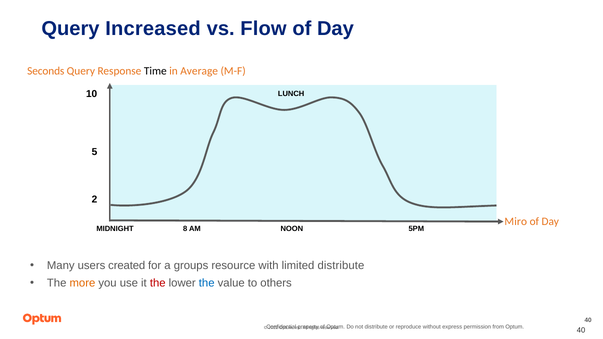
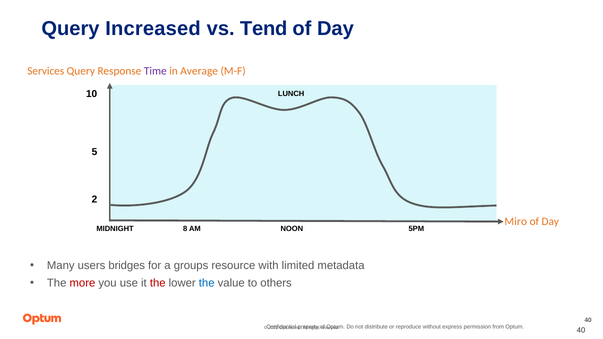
Flow: Flow -> Tend (264, 29)
Seconds: Seconds -> Services (46, 71)
Time colour: black -> purple (155, 71)
created: created -> bridges (127, 266)
limited distribute: distribute -> metadata (341, 266)
more colour: orange -> red (82, 283)
